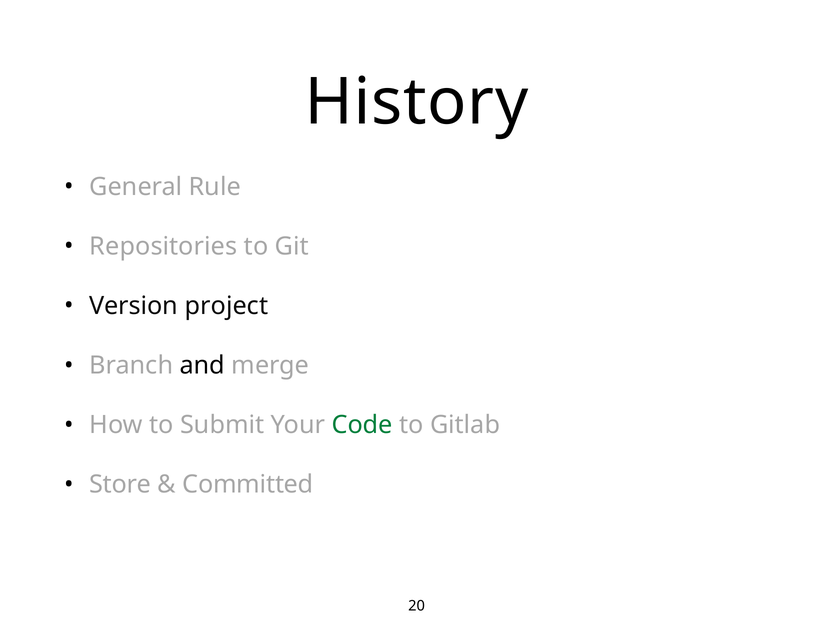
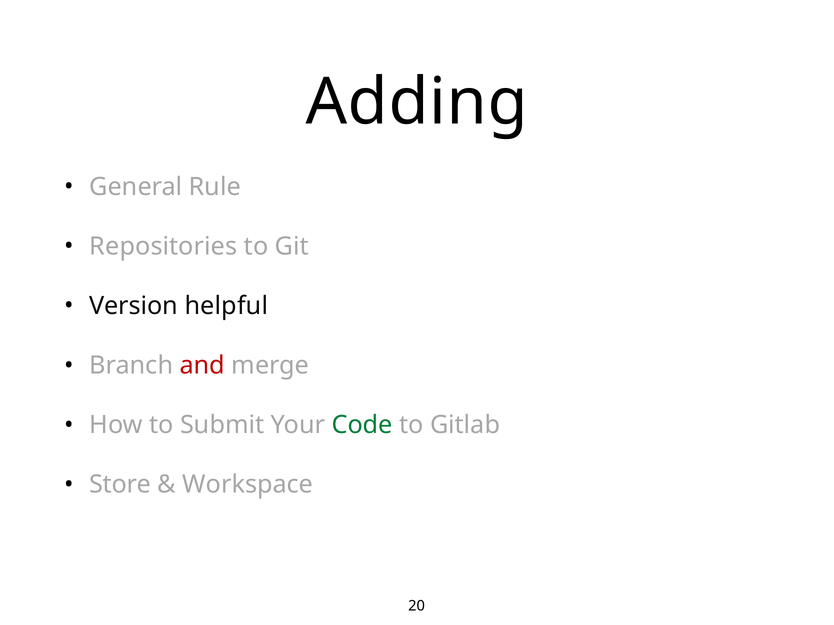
History: History -> Adding (417, 102)
project: project -> helpful (226, 306)
and colour: black -> red (202, 366)
Committed: Committed -> Workspace (248, 485)
